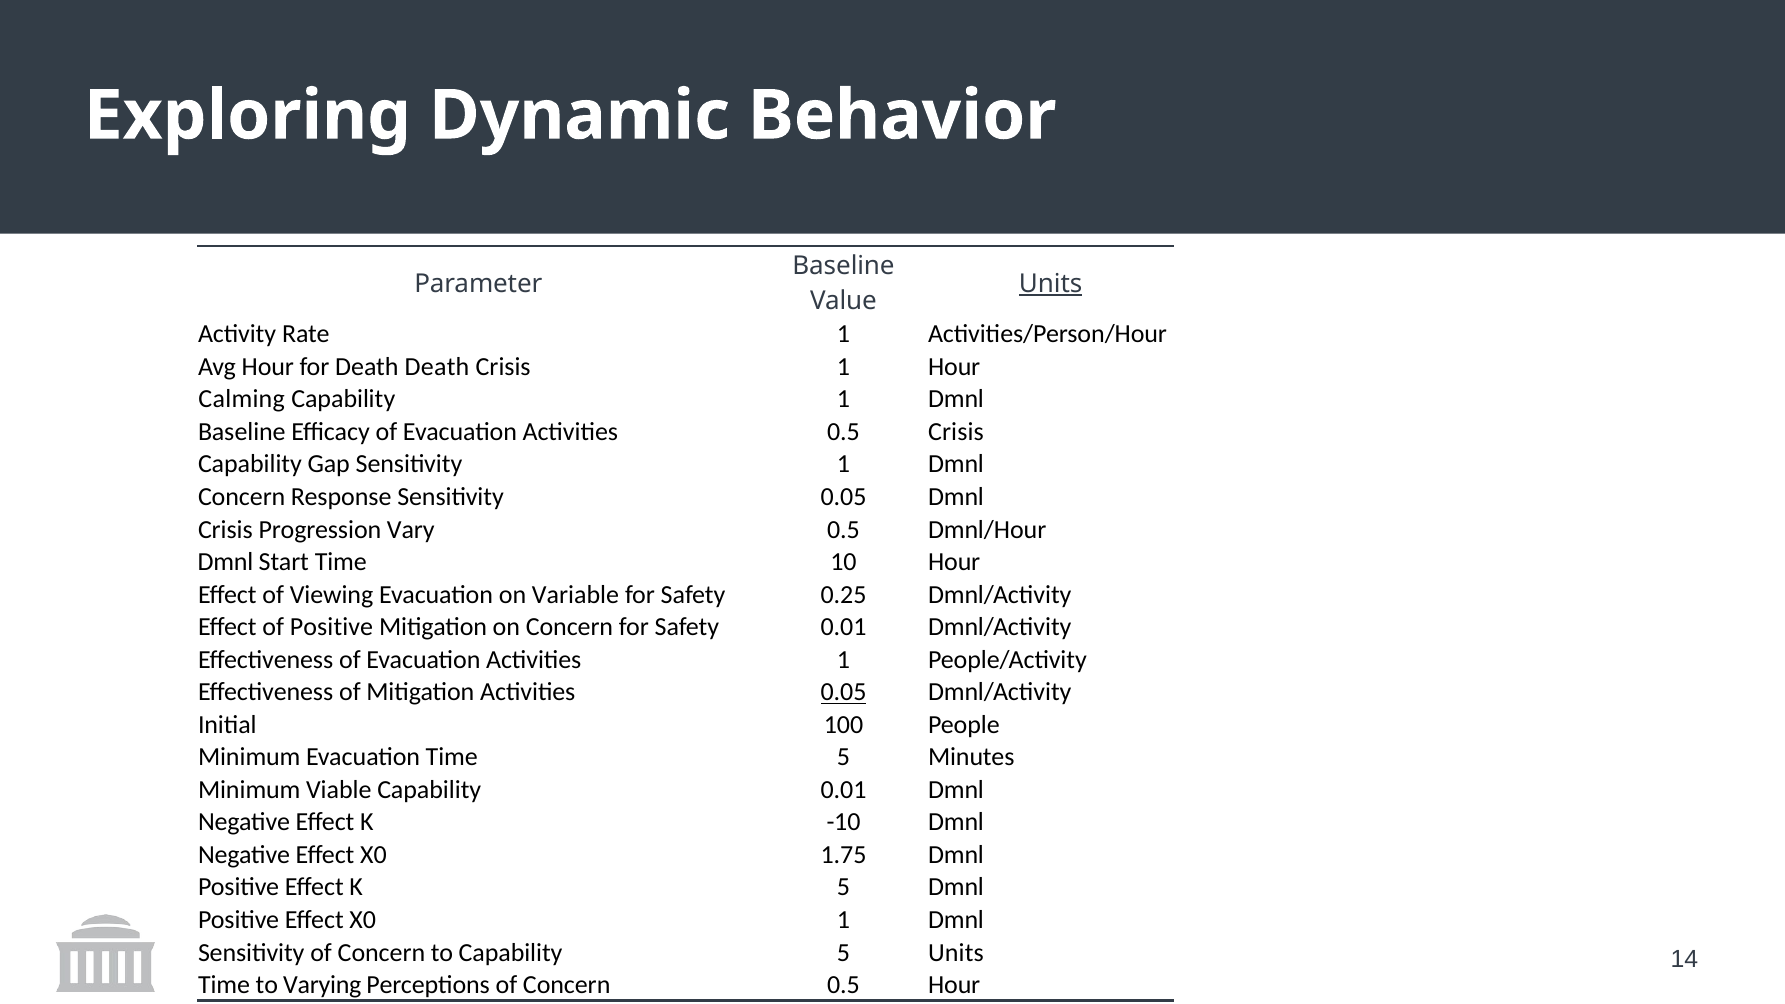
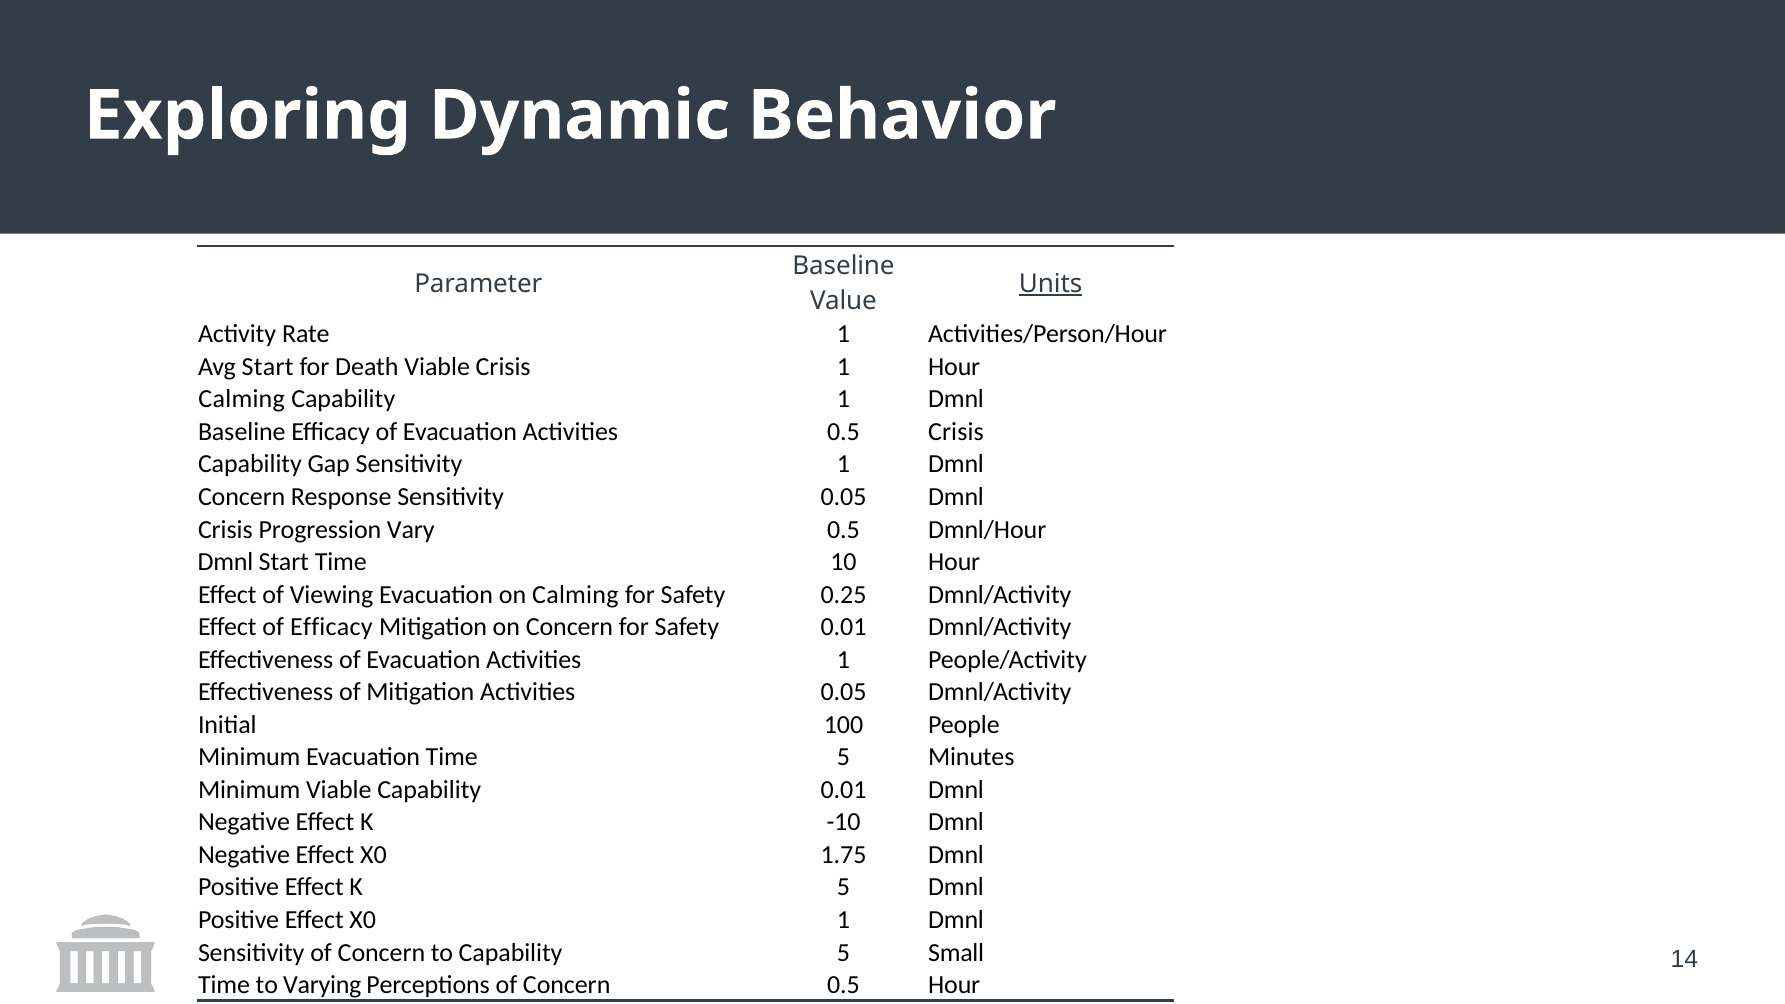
Avg Hour: Hour -> Start (268, 367)
Death Death: Death -> Viable (437, 367)
on Variable: Variable -> Calming (575, 595)
of Positive: Positive -> Efficacy (331, 627)
0.05 underline: present -> none (844, 692)
5 Units: Units -> Small (956, 953)
